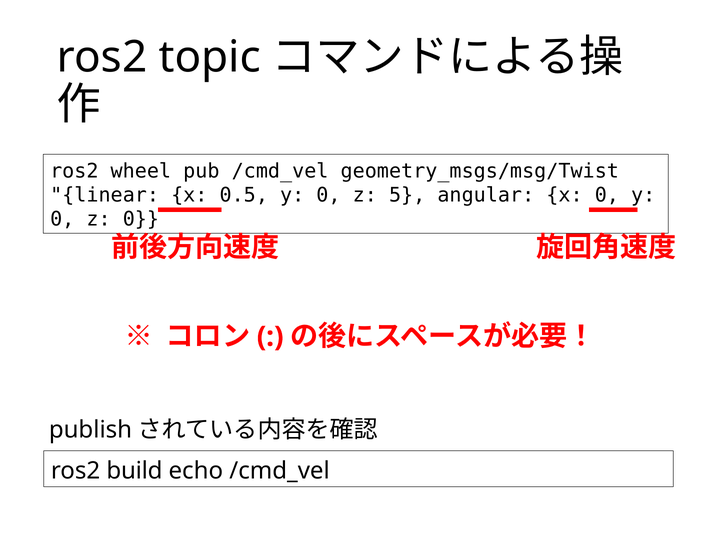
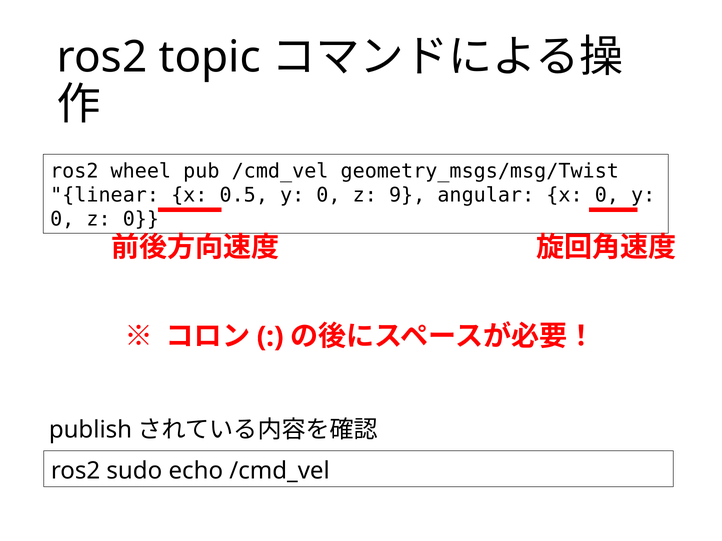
5: 5 -> 9 (407, 195)
build: build -> sudo (134, 471)
